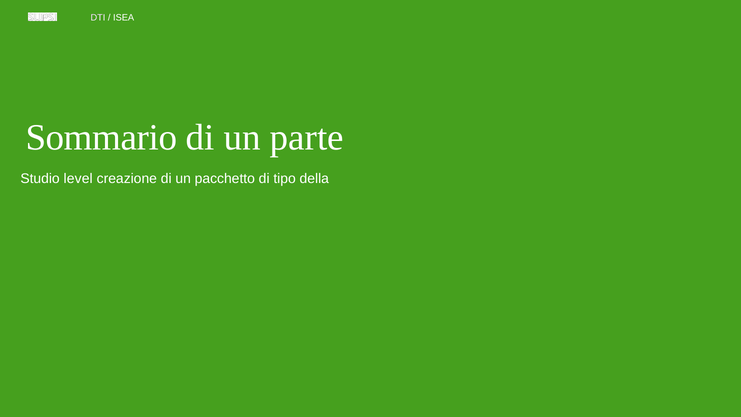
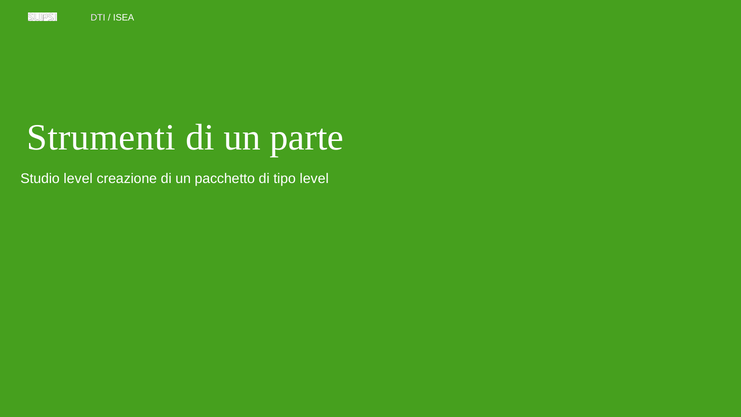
Sommario: Sommario -> Strumenti (101, 137)
tipo della: della -> level (314, 178)
